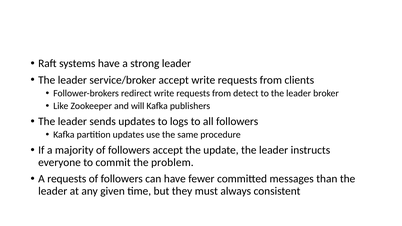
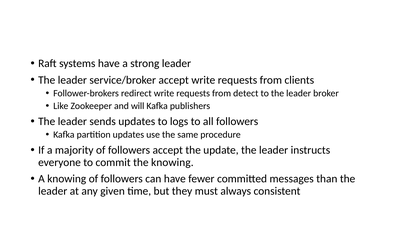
the problem: problem -> knowing (172, 163)
A requests: requests -> knowing (67, 179)
